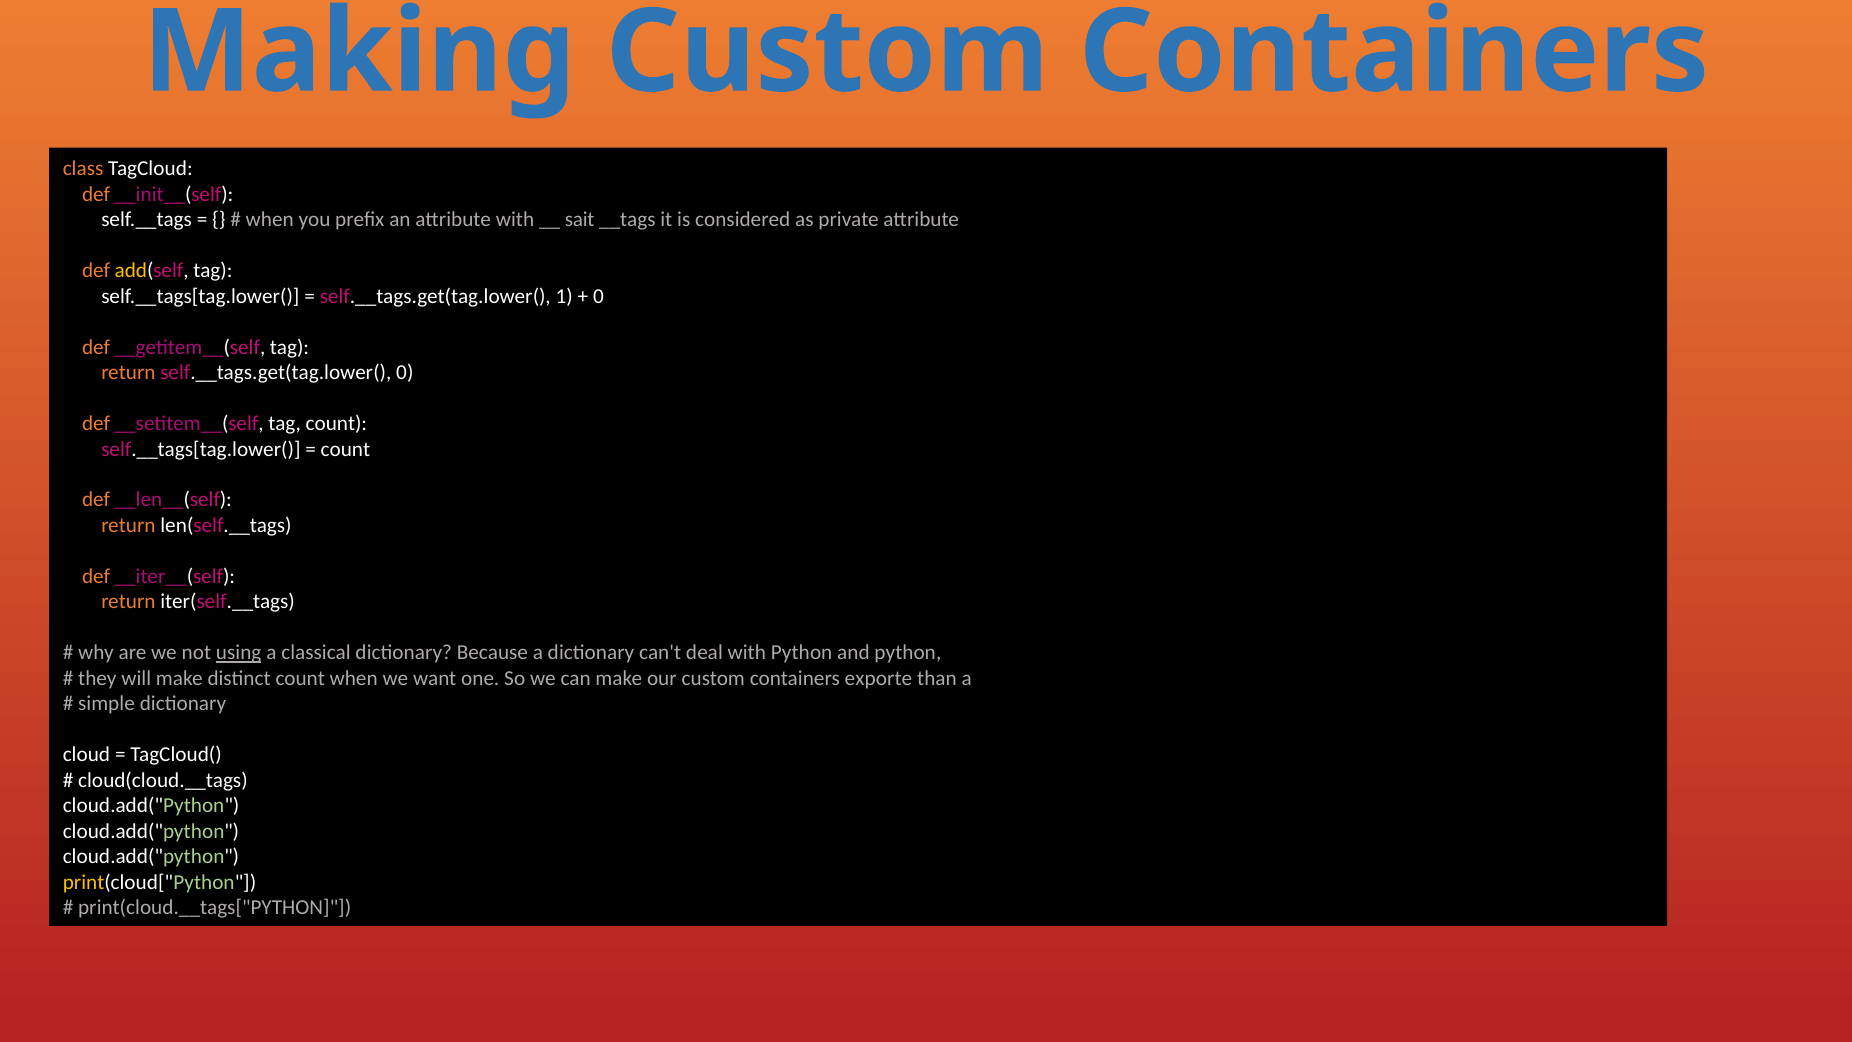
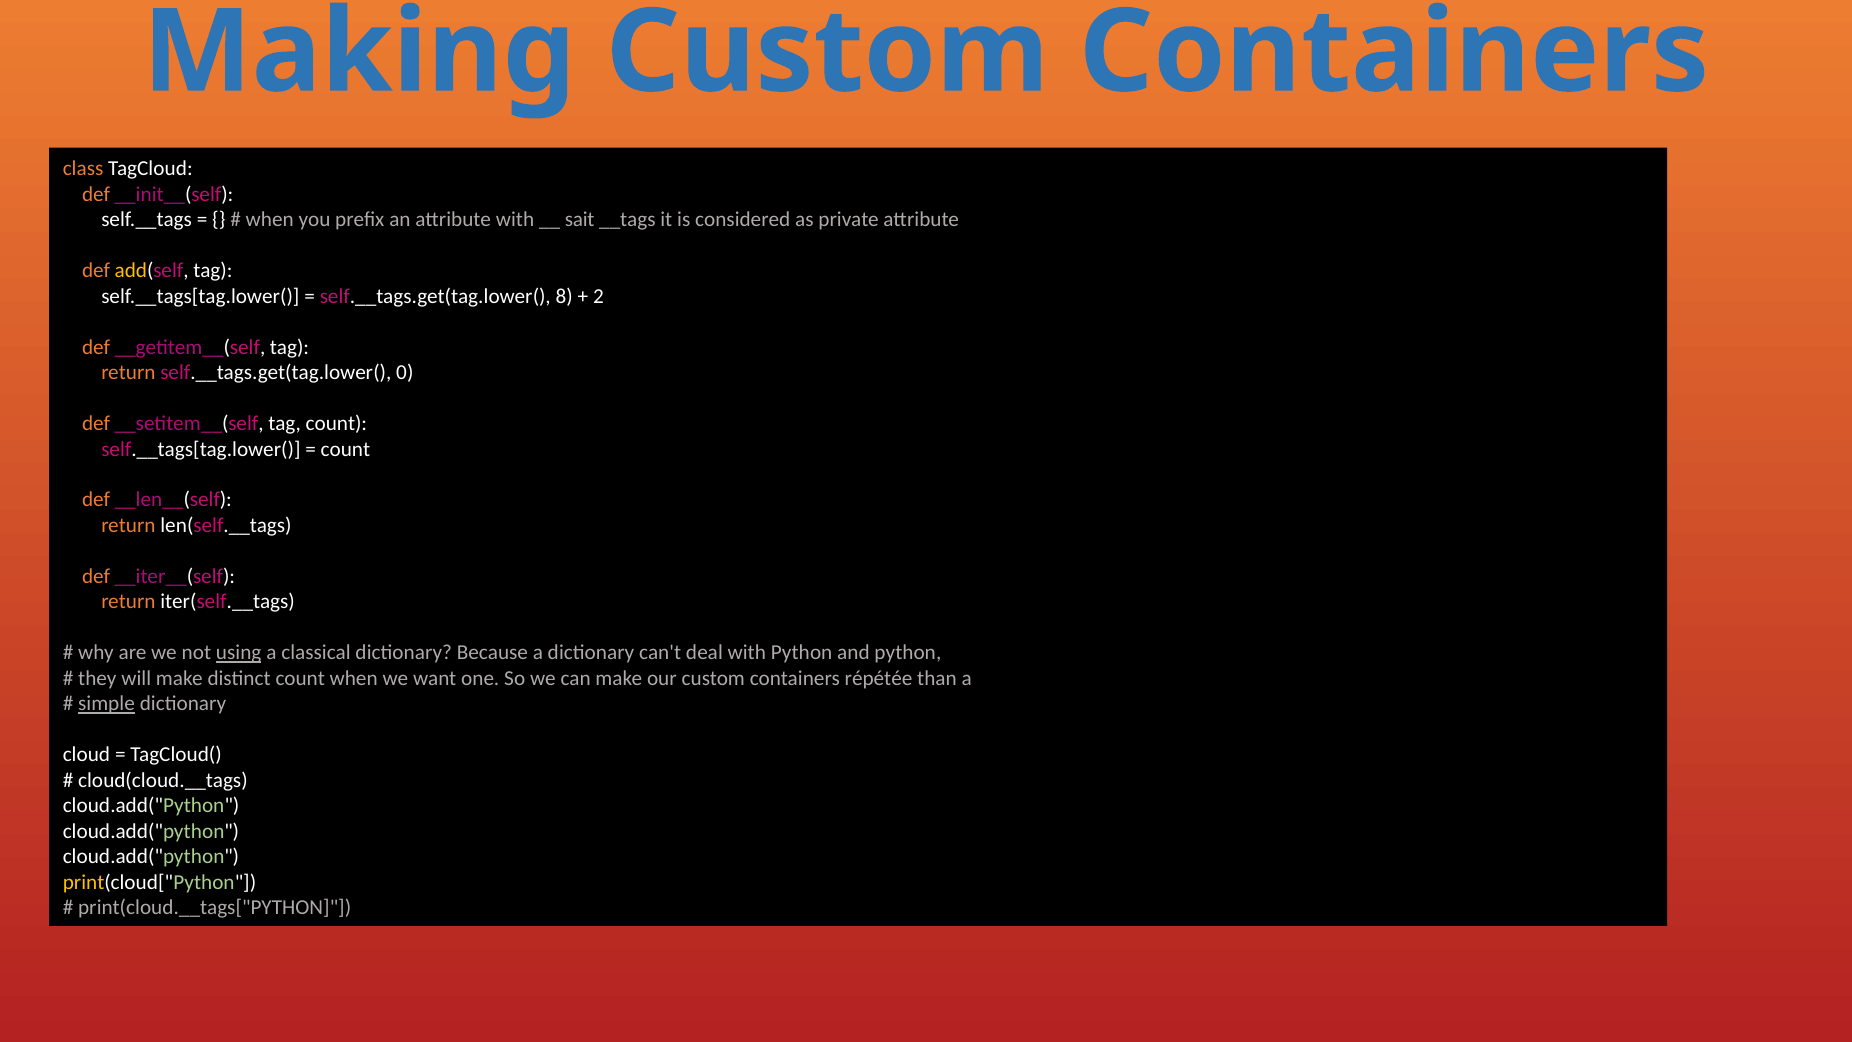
1: 1 -> 8 (564, 296)
0: 0 -> 2 (598, 296)
exporte: exporte -> répétée (879, 678)
simple underline: none -> present (106, 704)
